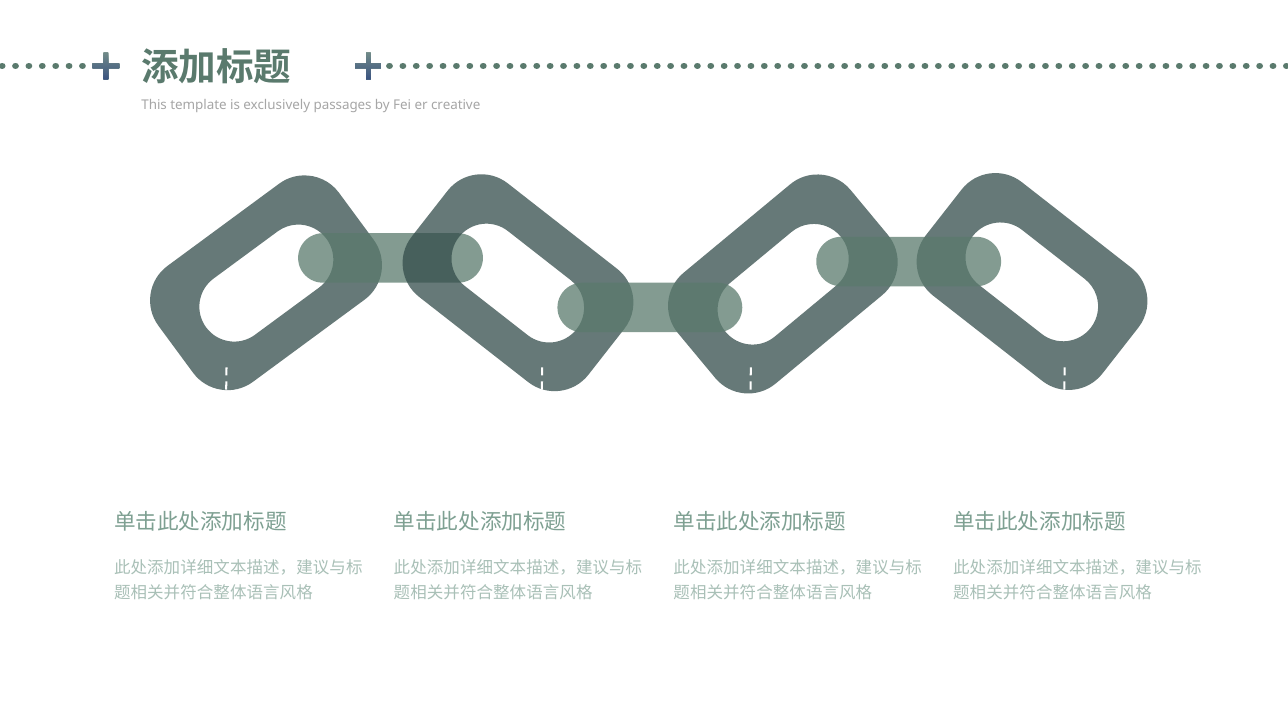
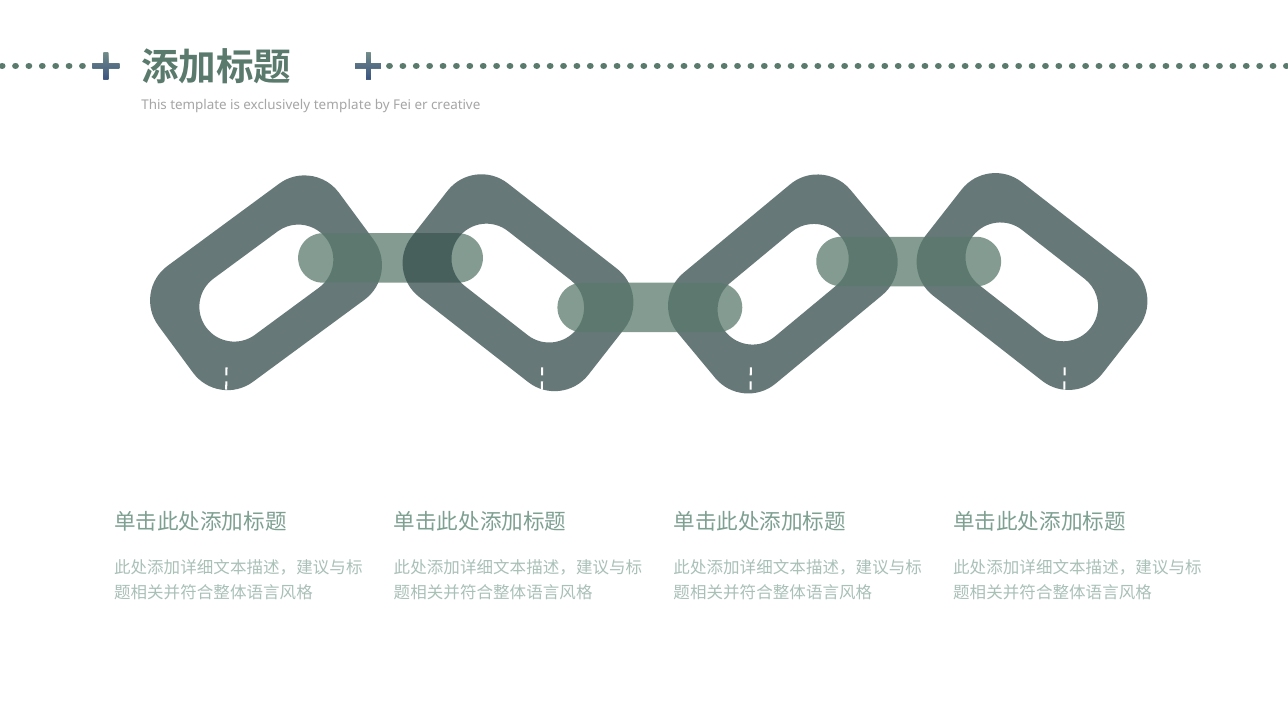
exclusively passages: passages -> template (343, 105)
